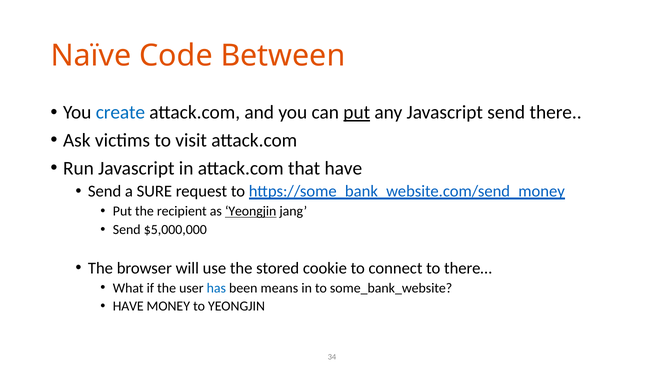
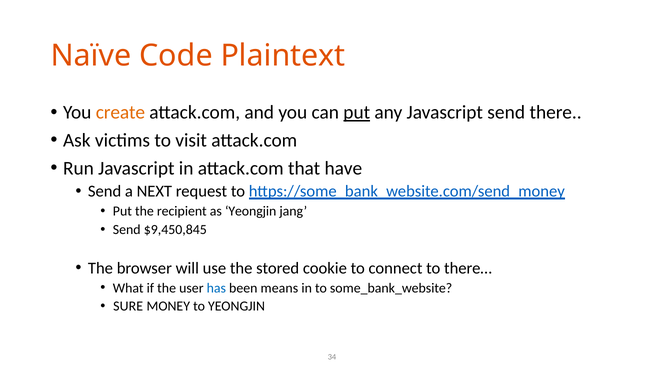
Between: Between -> Plaintext (283, 56)
create colour: blue -> orange (120, 112)
SURE: SURE -> NEXT (154, 191)
Yeongjin underline: present -> none (251, 211)
$5,000,000: $5,000,000 -> $9,450,845 (175, 229)
HAVE: HAVE -> SURE (128, 306)
